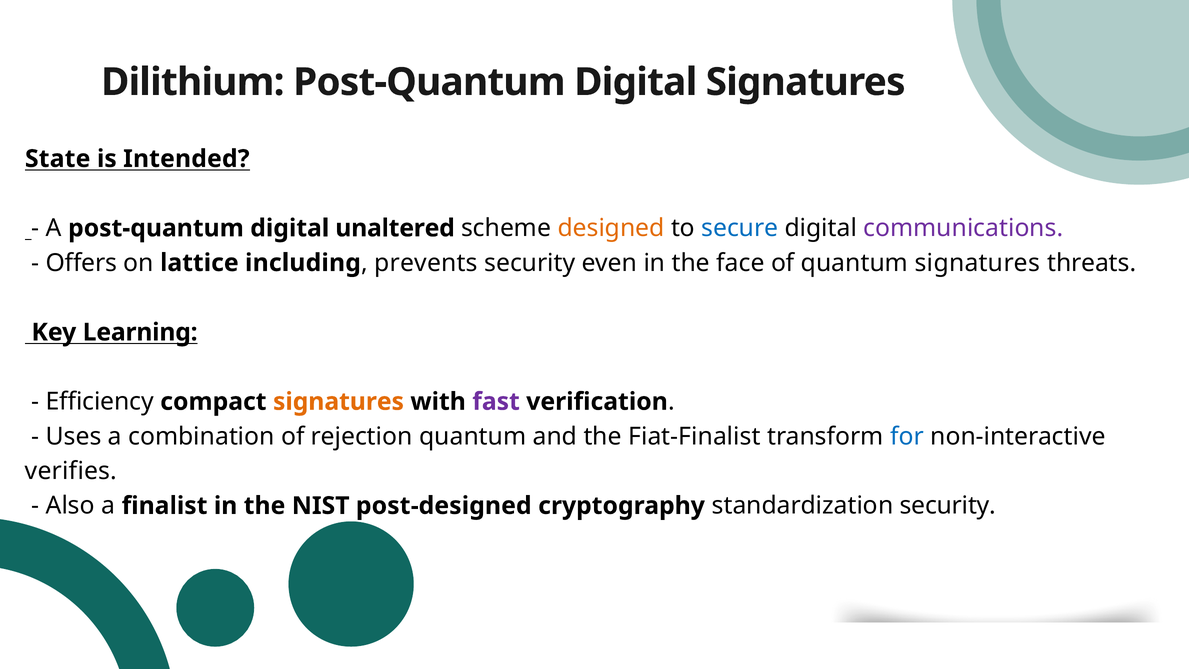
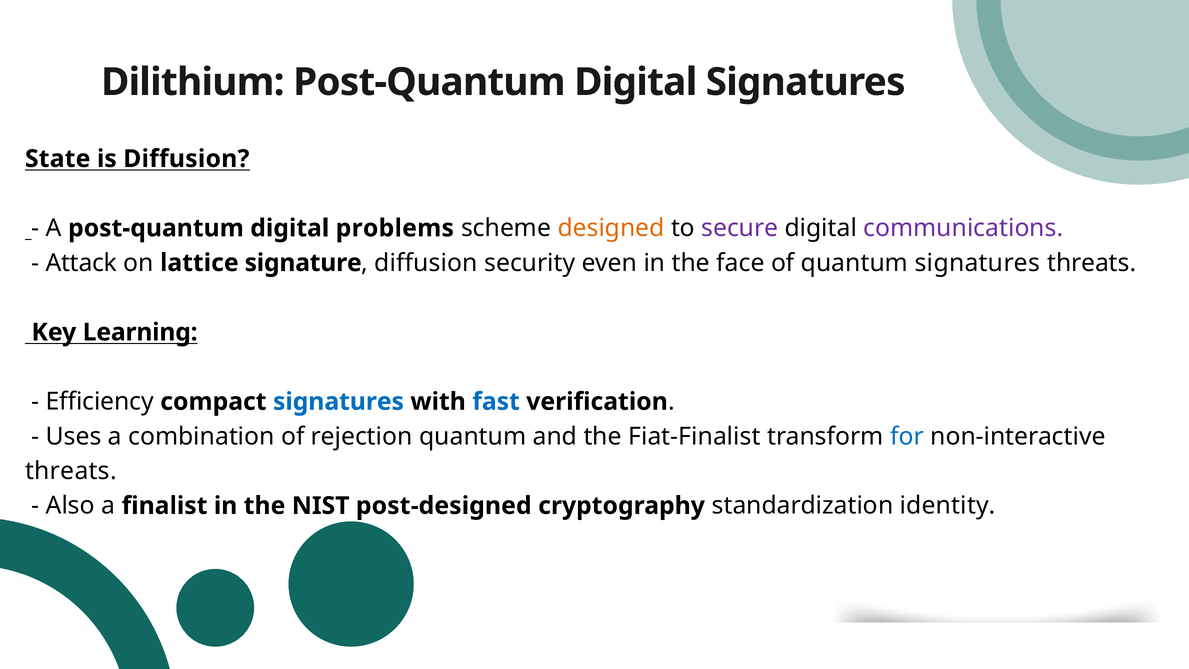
is Intended: Intended -> Diffusion (186, 159)
unaltered: unaltered -> problems (395, 228)
secure colour: blue -> purple (740, 228)
Offers: Offers -> Attack (81, 263)
including: including -> signature (303, 263)
prevents: prevents -> diffusion (426, 263)
signatures colour: orange -> blue (338, 402)
fast colour: purple -> blue (496, 402)
verifies: verifies -> threats (71, 471)
standardization security: security -> identity (948, 506)
